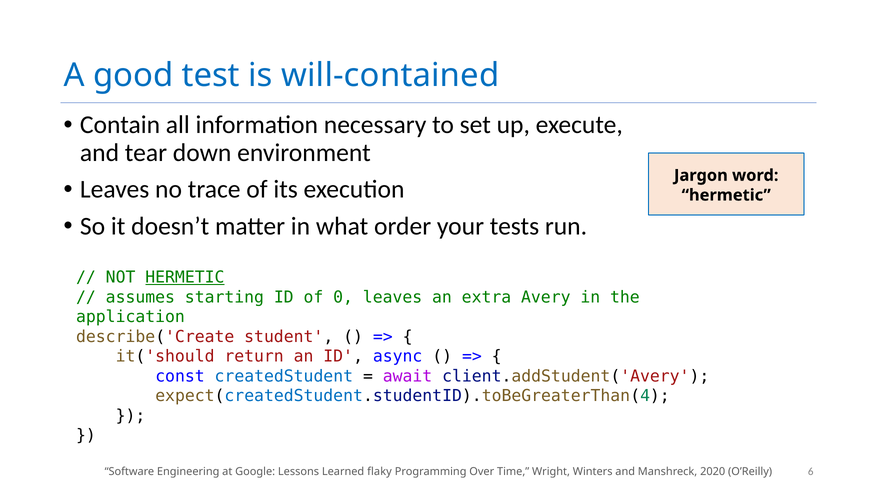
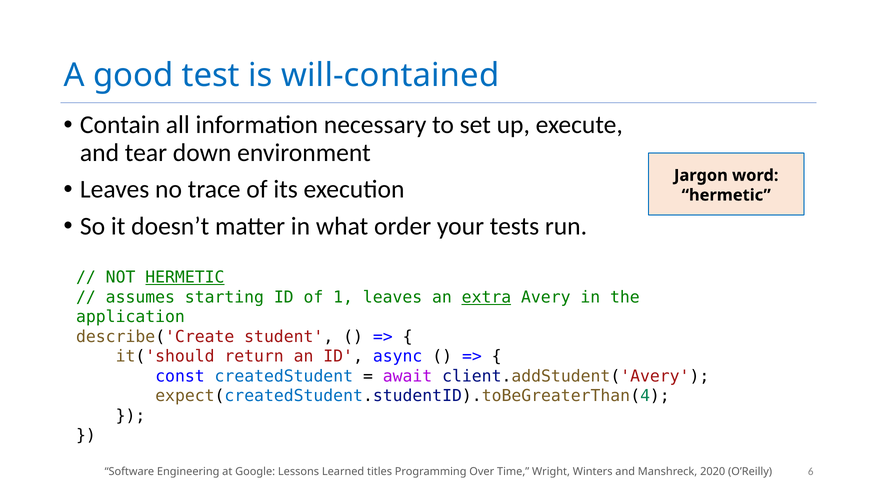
0: 0 -> 1 (343, 297)
extra underline: none -> present (486, 297)
flaky: flaky -> titles (380, 471)
